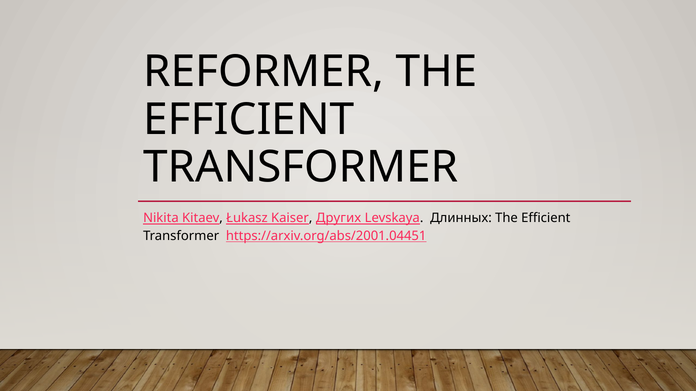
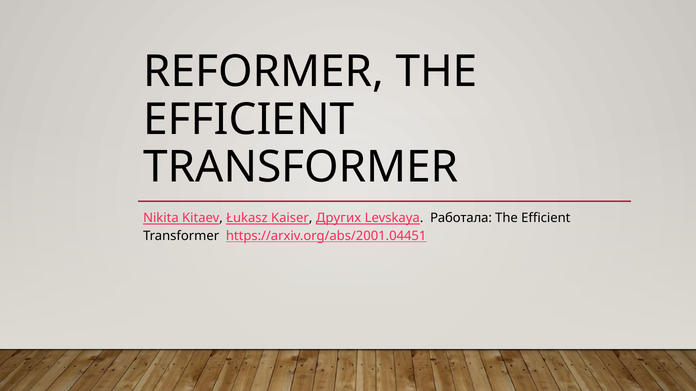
Длинных: Длинных -> Работала (461, 218)
